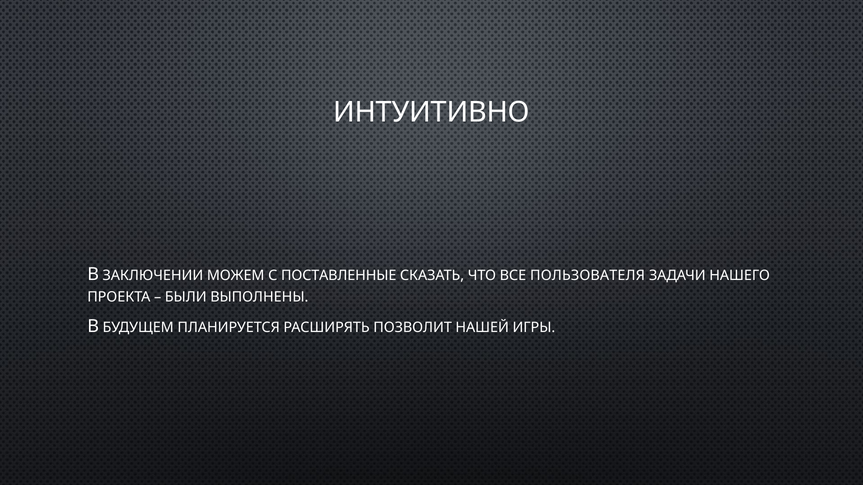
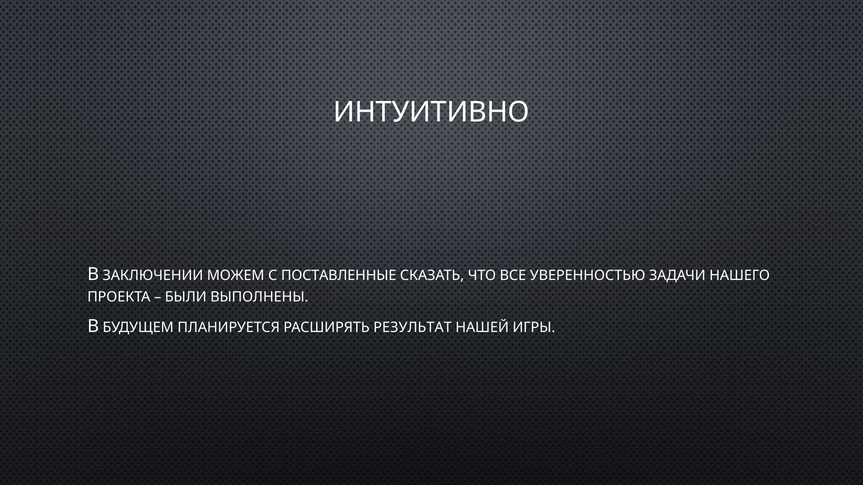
ПОЛЬЗОВАТЕЛЯ: ПОЛЬЗОВАТЕЛЯ -> УВЕРЕННОСТЬЮ (588, 276)
ПОЗВОЛИТ: ПОЗВОЛИТ -> РЕЗУЛЬТАТ (413, 328)
